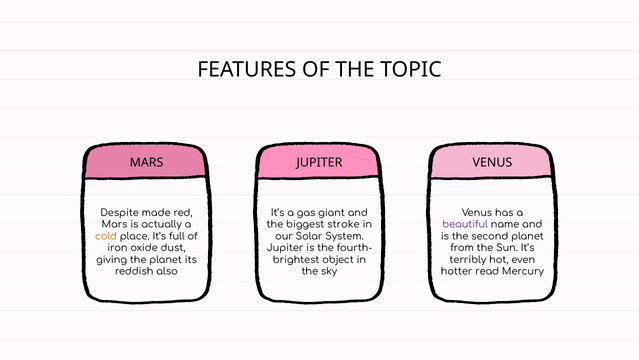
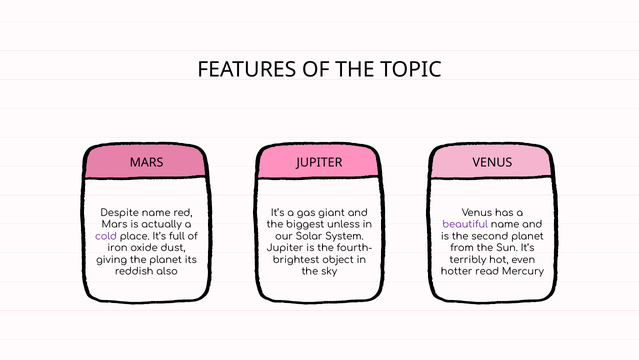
Despite made: made -> name (156, 213)
stroke: stroke -> unless (343, 224)
cold colour: orange -> purple (106, 236)
